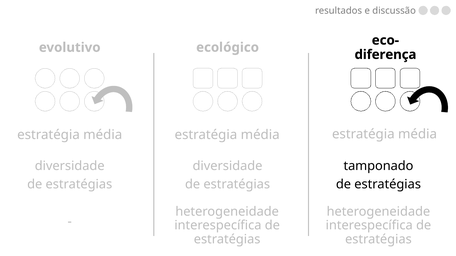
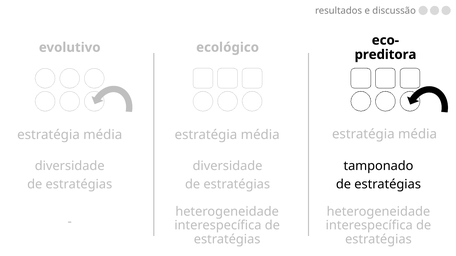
diferença: diferença -> preditora (385, 55)
